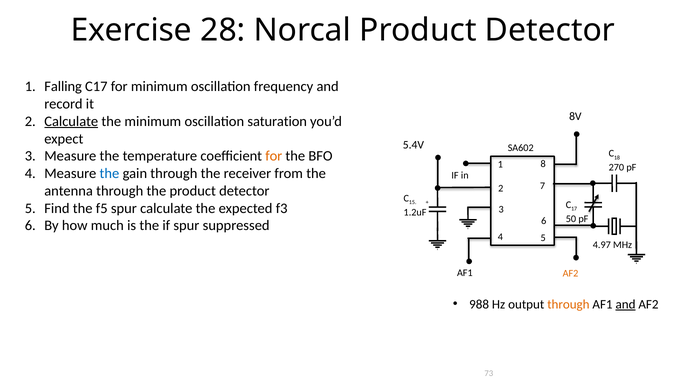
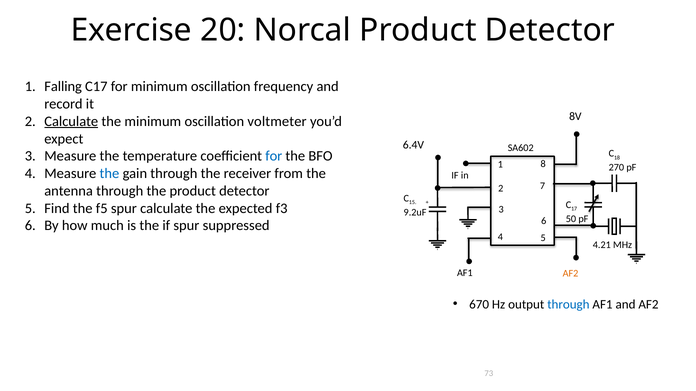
28: 28 -> 20 (223, 30)
saturation: saturation -> voltmeter (277, 121)
5.4V: 5.4V -> 6.4V (413, 145)
for colour: orange -> blue (274, 156)
1.2uF: 1.2uF -> 9.2uF (415, 212)
4.97: 4.97 -> 4.21 (602, 245)
988: 988 -> 670 (479, 305)
through colour: orange -> blue (568, 305)
and underline: present -> none (626, 305)
